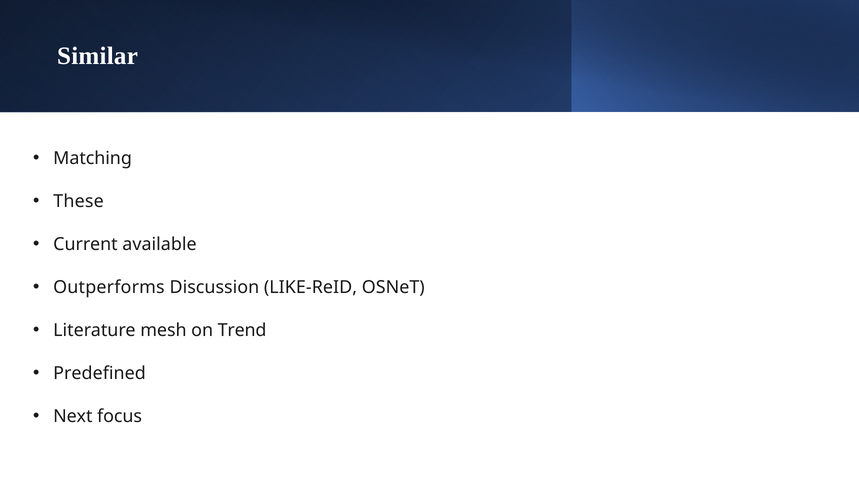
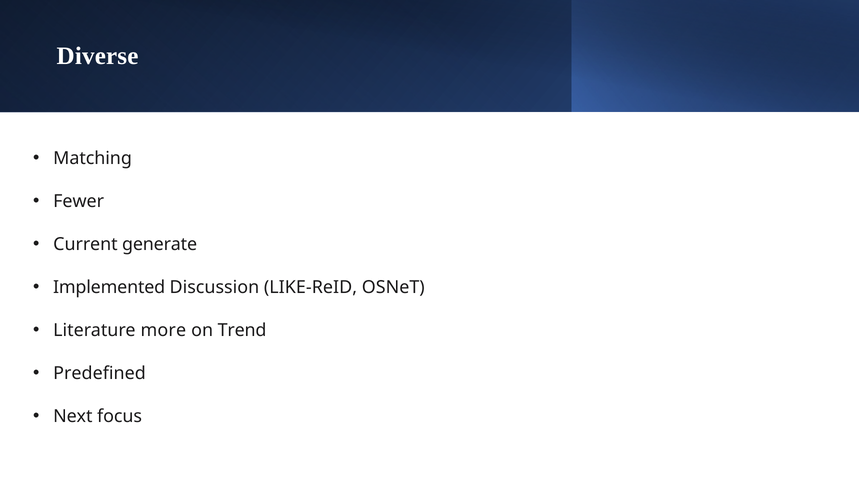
Similar: Similar -> Diverse (97, 56)
These: These -> Fewer (79, 201)
available: available -> generate (160, 244)
Outperforms: Outperforms -> Implemented (109, 287)
mesh: mesh -> more (163, 330)
